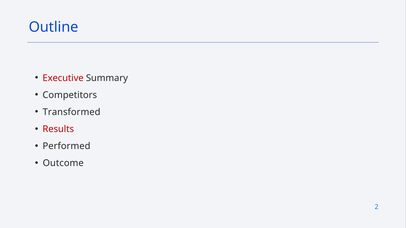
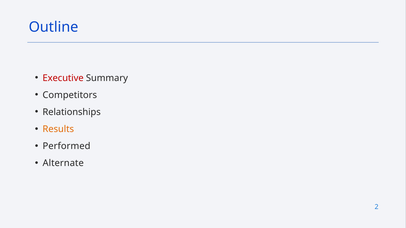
Transformed: Transformed -> Relationships (72, 112)
Results colour: red -> orange (58, 129)
Outcome: Outcome -> Alternate (63, 163)
